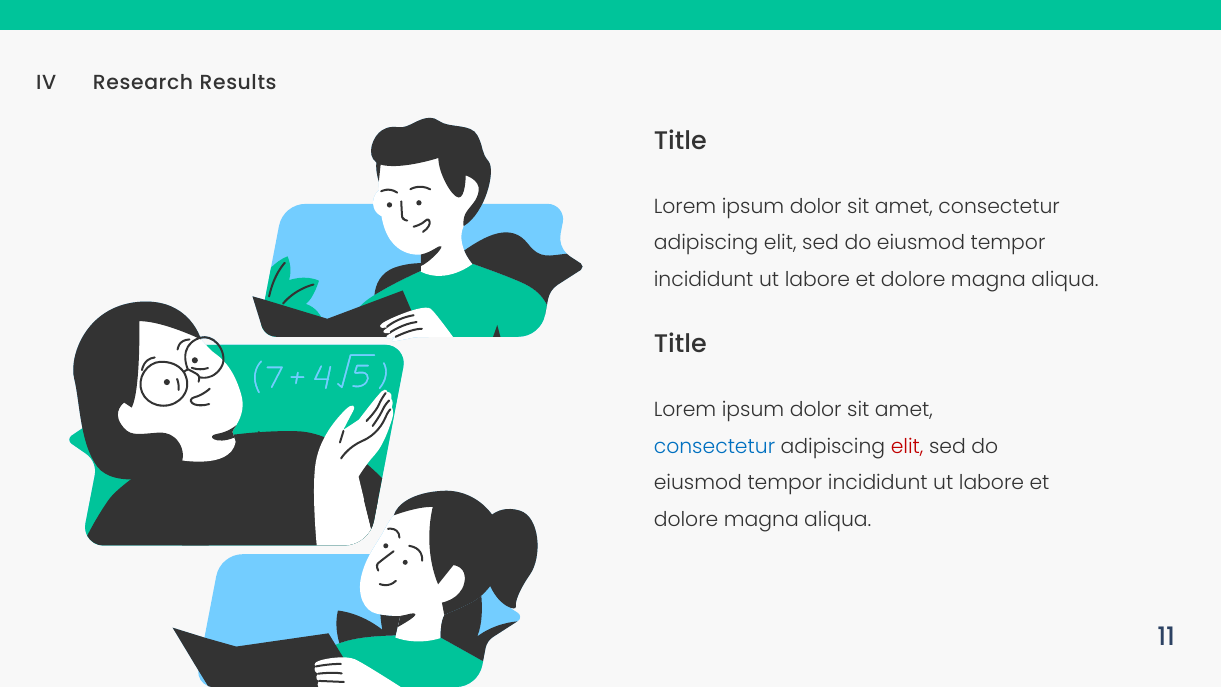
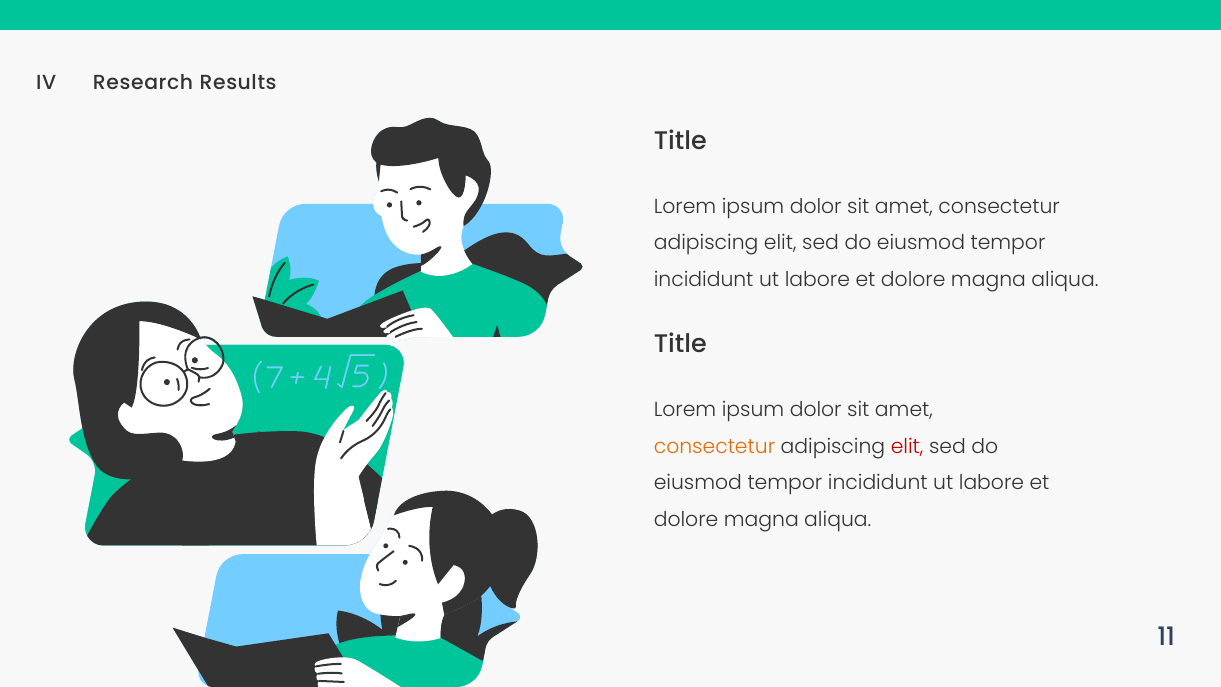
consectetur colour: blue -> orange (714, 446)
